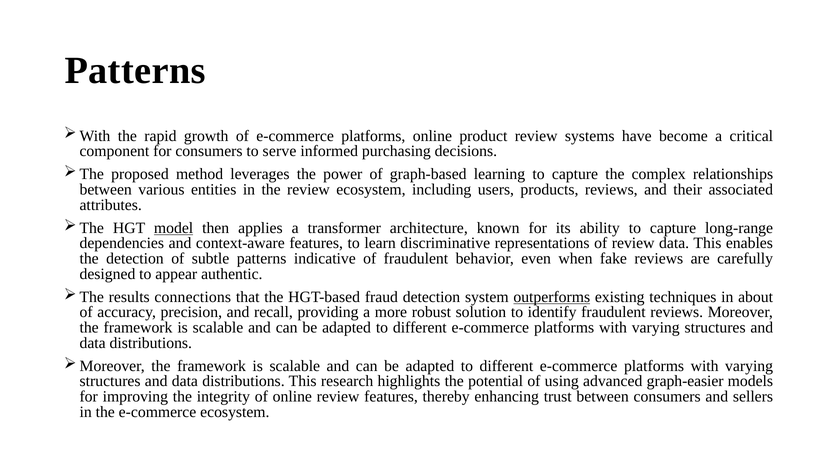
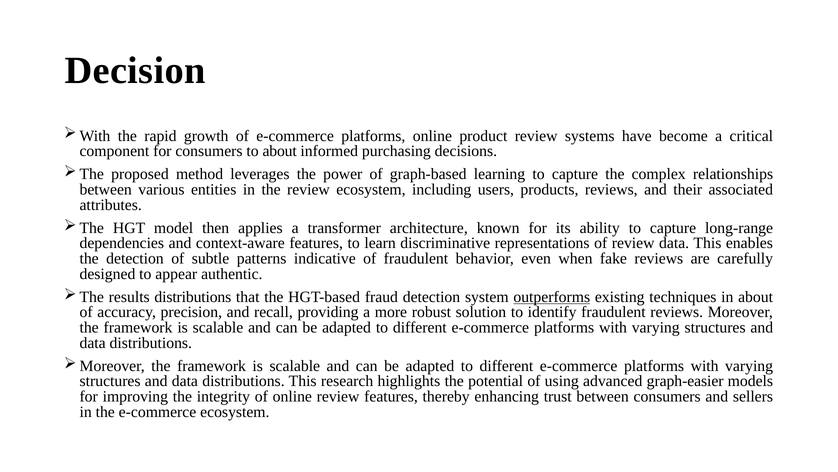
Patterns: Patterns -> Decision (135, 70)
to serve: serve -> about (280, 151)
model underline: present -> none (174, 228)
results connections: connections -> distributions (193, 297)
